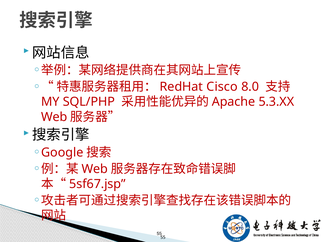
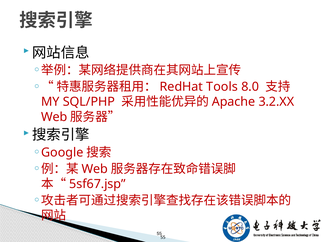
Cisco: Cisco -> Tools (222, 87)
5.3.XX: 5.3.XX -> 3.2.XX (276, 102)
